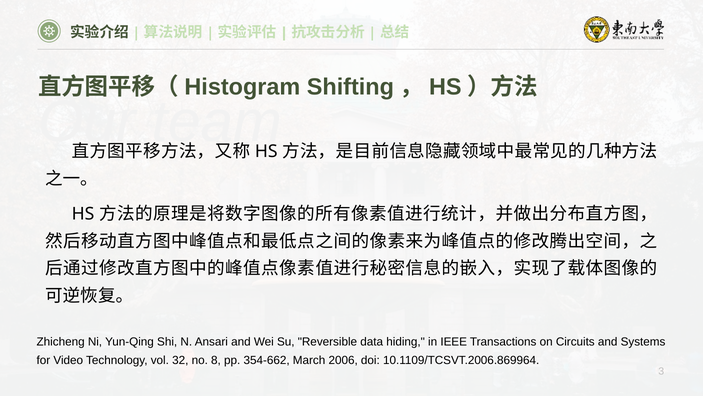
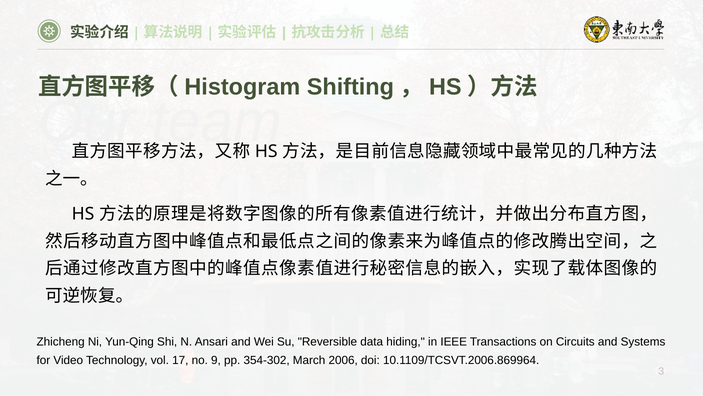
32: 32 -> 17 (180, 360)
8: 8 -> 9 (216, 360)
354-662: 354-662 -> 354-302 (267, 360)
